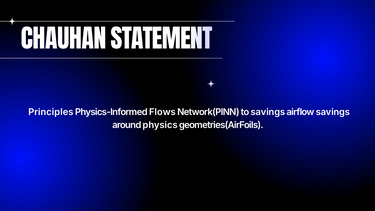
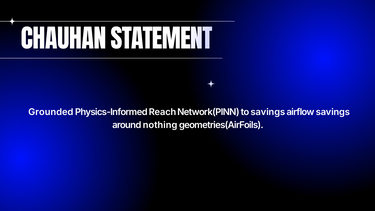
Principles: Principles -> Grounded (51, 112)
Flows: Flows -> Reach (163, 112)
physics: physics -> nothing (160, 125)
